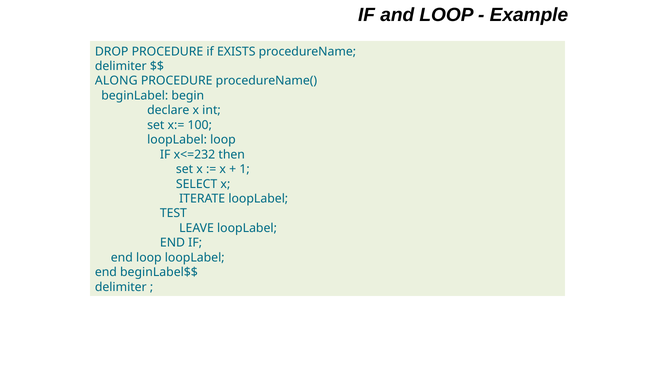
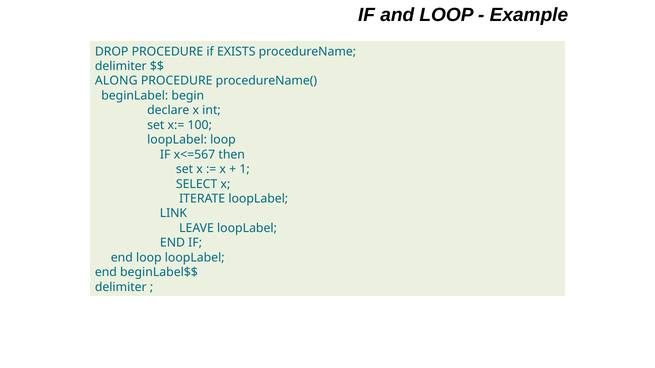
x<=232: x<=232 -> x<=567 (194, 155)
TEST: TEST -> LINK (173, 214)
